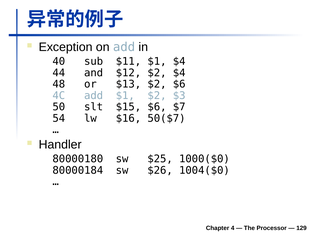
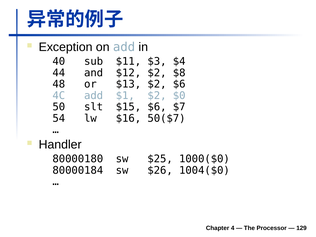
$11 $1: $1 -> $3 (157, 61)
$2 $4: $4 -> $8 (179, 73)
$3: $3 -> $0 (179, 96)
